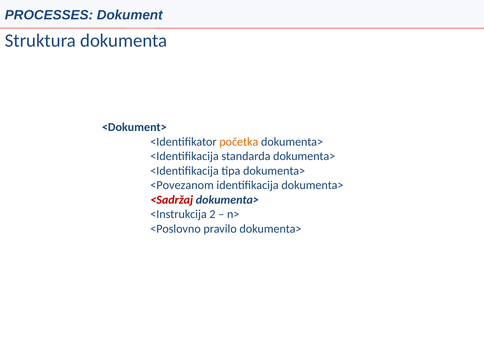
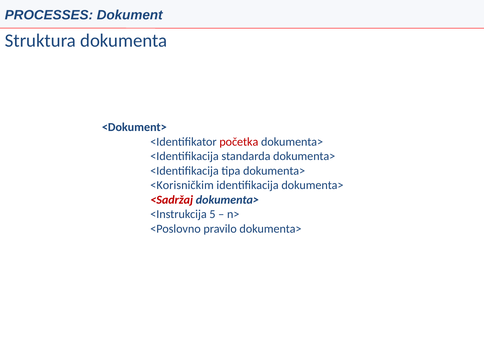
početka colour: orange -> red (239, 142)
<Povezanom: <Povezanom -> <Korisničkim (182, 185)
2: 2 -> 5 (212, 214)
